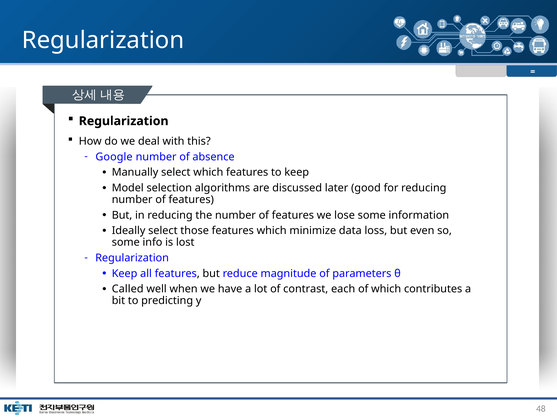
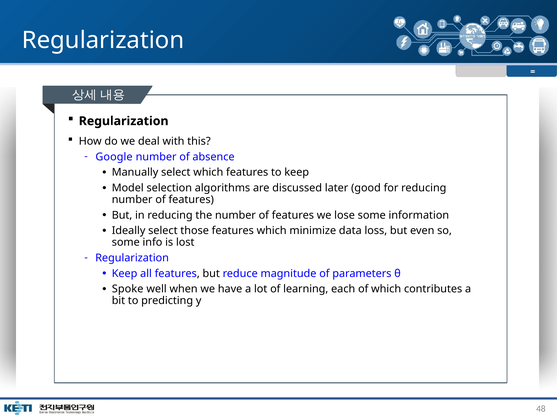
Called: Called -> Spoke (128, 290)
contrast: contrast -> learning (306, 290)
